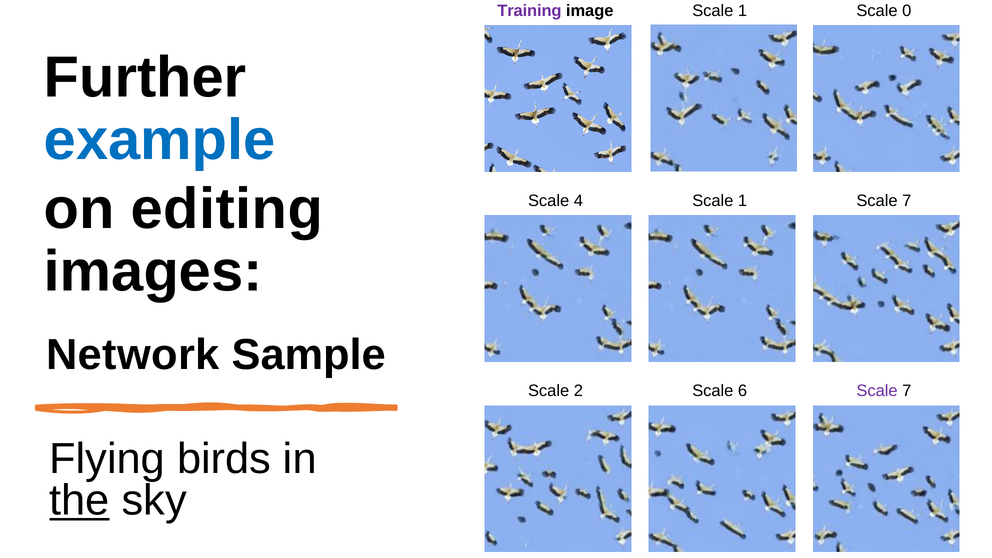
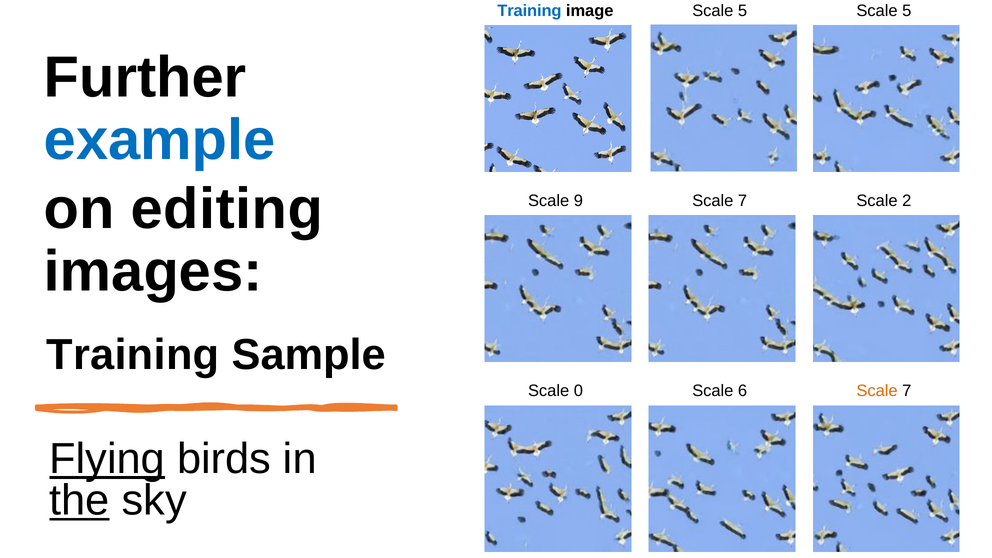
Training colour: purple -> blue (529, 11)
image Scale 1: 1 -> 5 (743, 11)
0: 0 -> 5 (907, 11)
4: 4 -> 9 (578, 201)
1: 1 -> 7 (743, 201)
7: 7 -> 2 (907, 201)
Network: Network -> Training (133, 355)
2: 2 -> 0 (578, 391)
Scale colour: purple -> orange (877, 391)
Flying underline: none -> present (107, 459)
